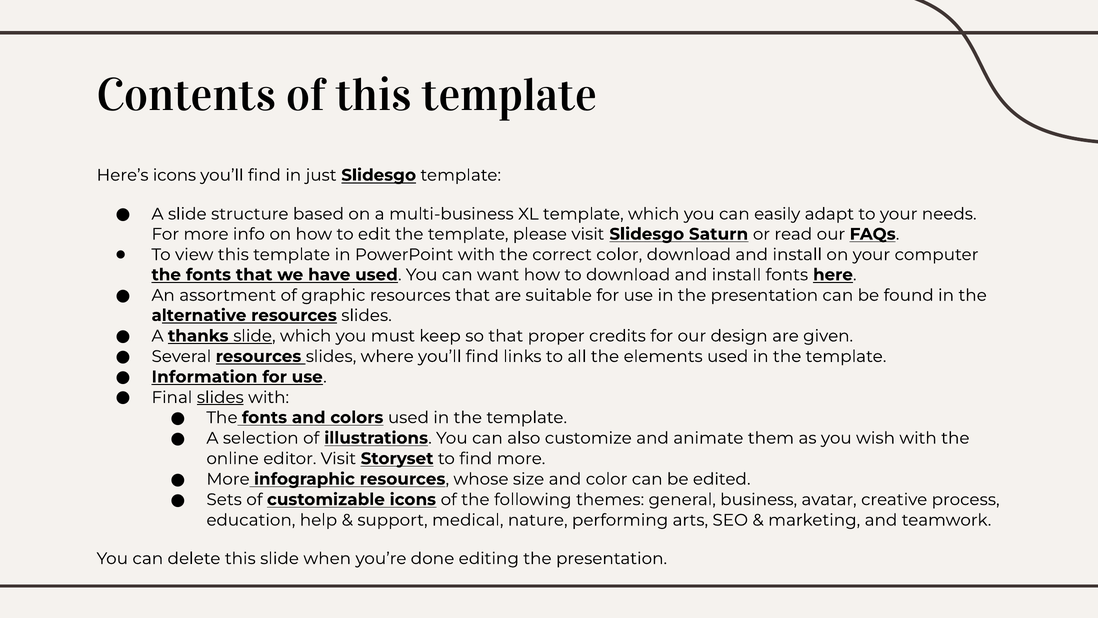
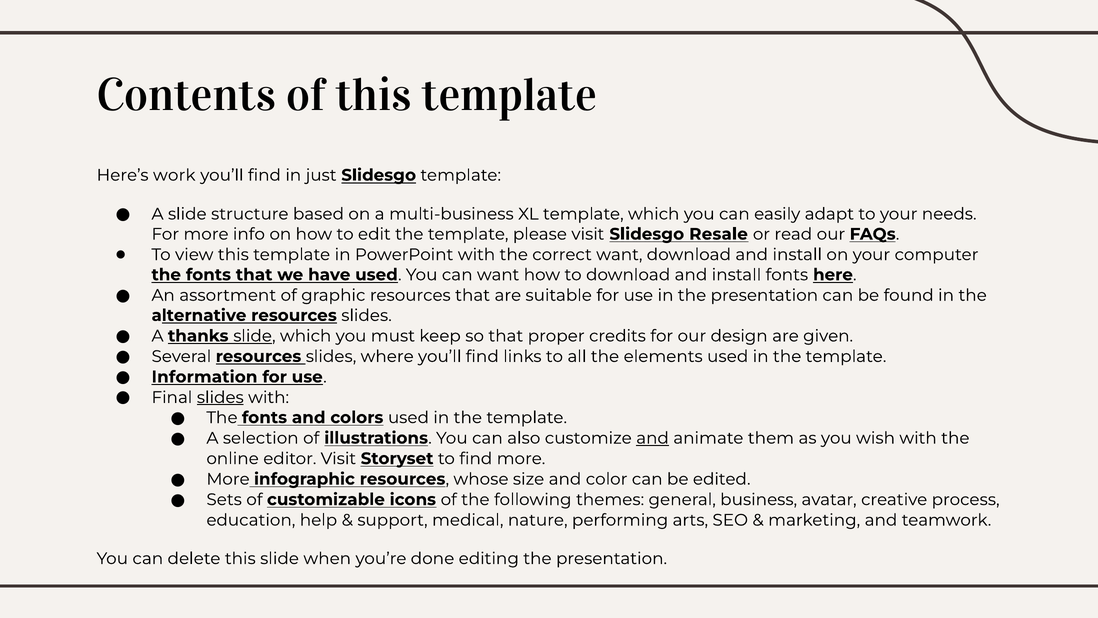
Here’s icons: icons -> work (174, 175)
Saturn: Saturn -> Resale (718, 234)
correct color: color -> want (619, 254)
and underline: none -> present (653, 438)
